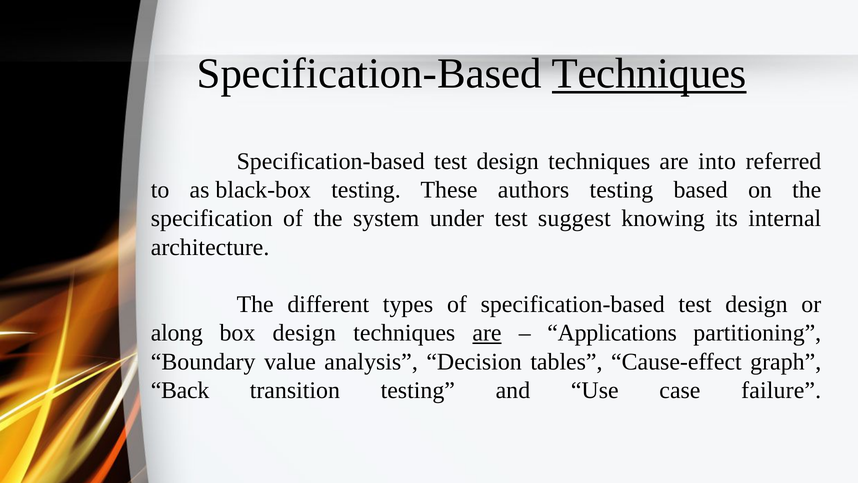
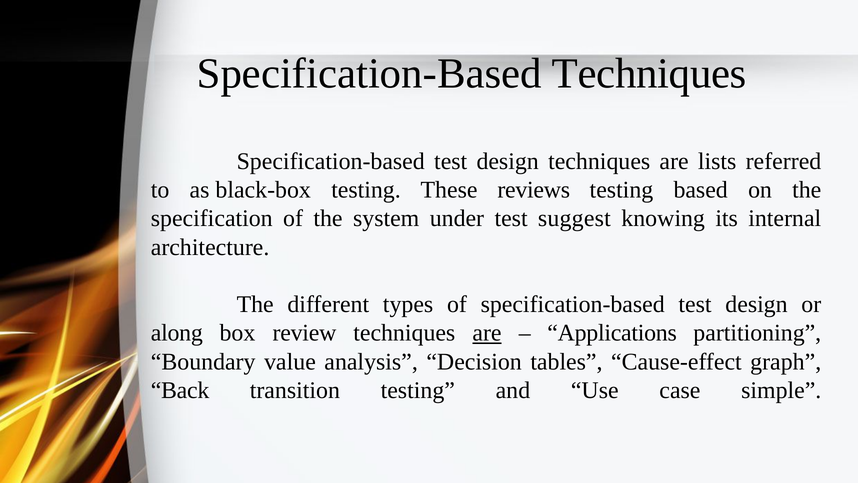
Techniques underline: present -> none (649, 74)
into: into -> lists (717, 161)
authors: authors -> reviews (534, 190)
box design: design -> review (304, 333)
failure: failure -> simple (781, 390)
